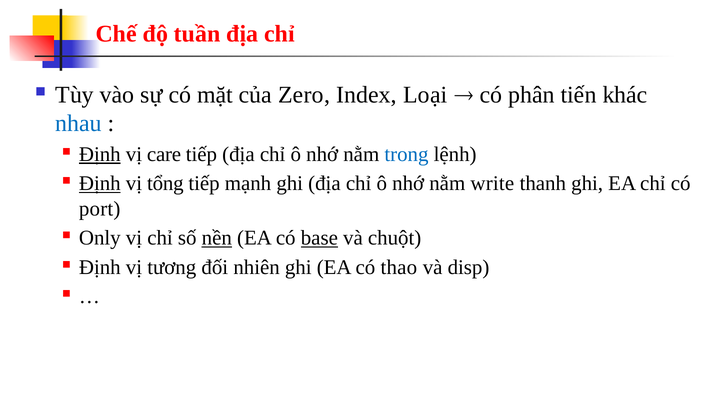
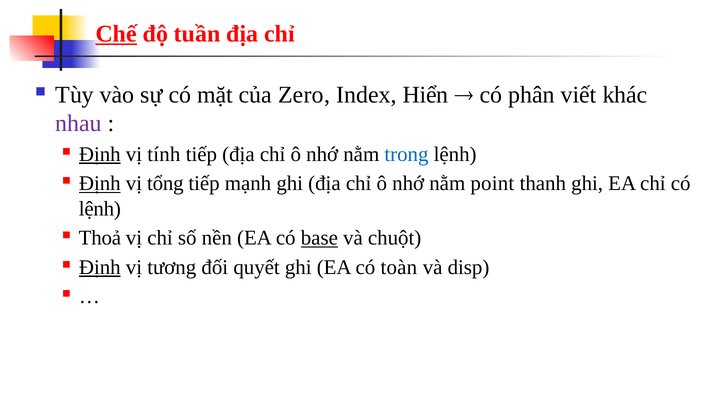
Chế underline: none -> present (116, 34)
Loại: Loại -> Hiển (426, 95)
tiến: tiến -> viết (579, 95)
nhau colour: blue -> purple (79, 124)
care: care -> tính (164, 154)
write: write -> point (492, 184)
port: port -> lệnh (100, 209)
Only: Only -> Thoả (100, 238)
nền underline: present -> none (217, 238)
Định underline: none -> present (100, 267)
nhiên: nhiên -> quyết (257, 267)
thao: thao -> toàn (399, 267)
